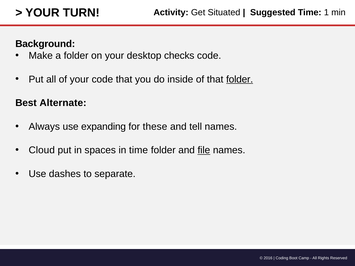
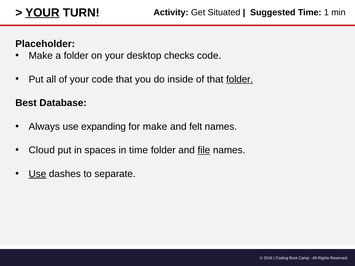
YOUR underline: none -> present (42, 13)
Background: Background -> Placeholder (45, 44)
Alternate: Alternate -> Database (63, 103)
for these: these -> make (155, 127)
tell: tell -> felt (196, 127)
Use underline: none -> present (37, 174)
